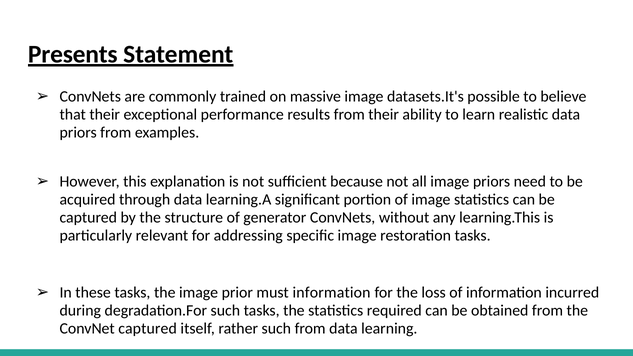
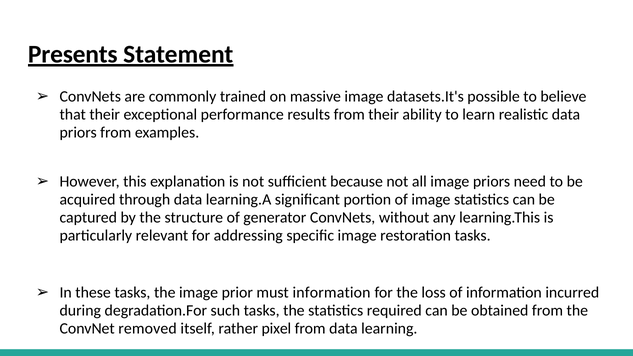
ConvNet captured: captured -> removed (148, 329)
rather such: such -> pixel (276, 329)
